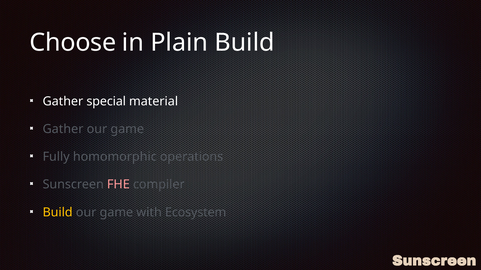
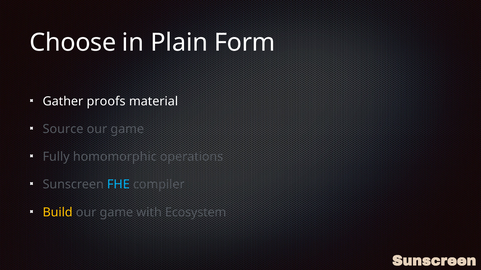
Plain Build: Build -> Form (245, 43)
special: special -> proofs (106, 101)
Gather: Gather -> Source (63, 129)
FHE colour: pink -> light blue (118, 185)
